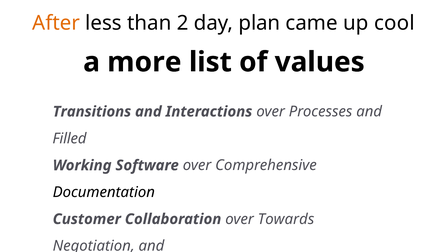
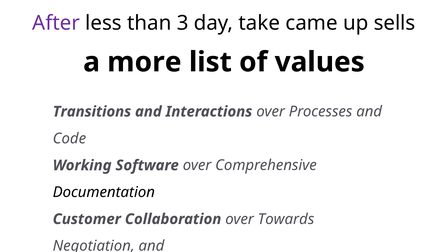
After colour: orange -> purple (56, 23)
2: 2 -> 3 (183, 23)
day plan: plan -> take (259, 23)
cool: cool -> sells (395, 23)
Filled: Filled -> Code (69, 138)
